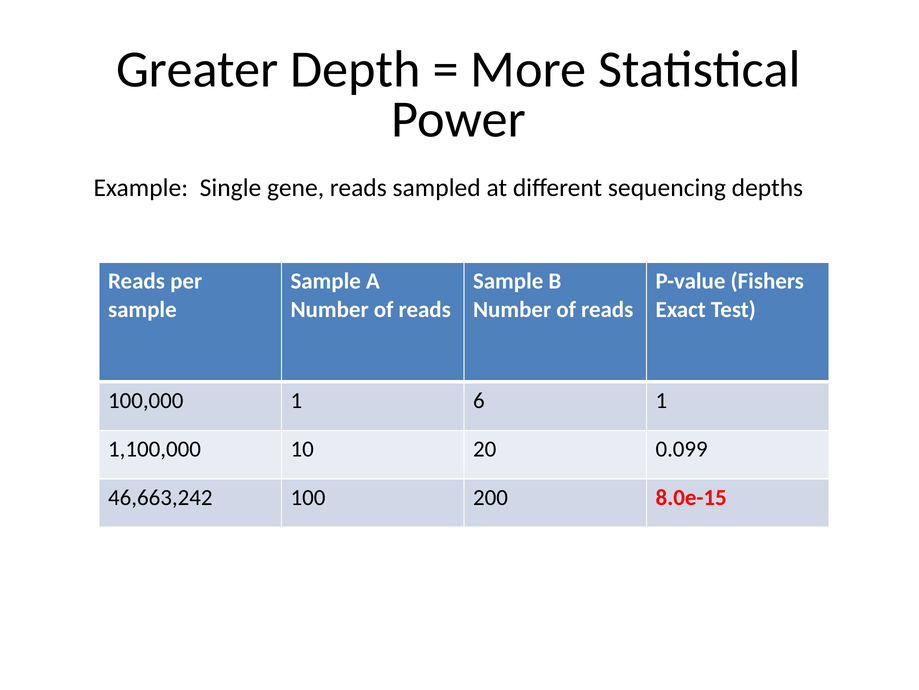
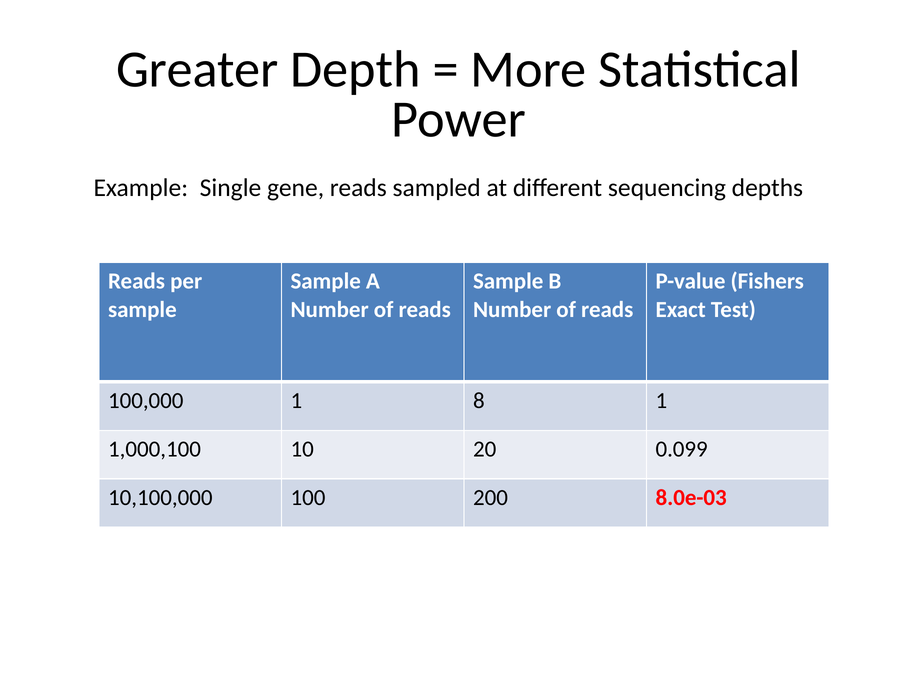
6: 6 -> 8 (479, 400)
1,100,000: 1,100,000 -> 1,000,100 (154, 449)
46,663,242: 46,663,242 -> 10,100,000 (160, 497)
8.0e-15: 8.0e-15 -> 8.0e-03 (691, 497)
